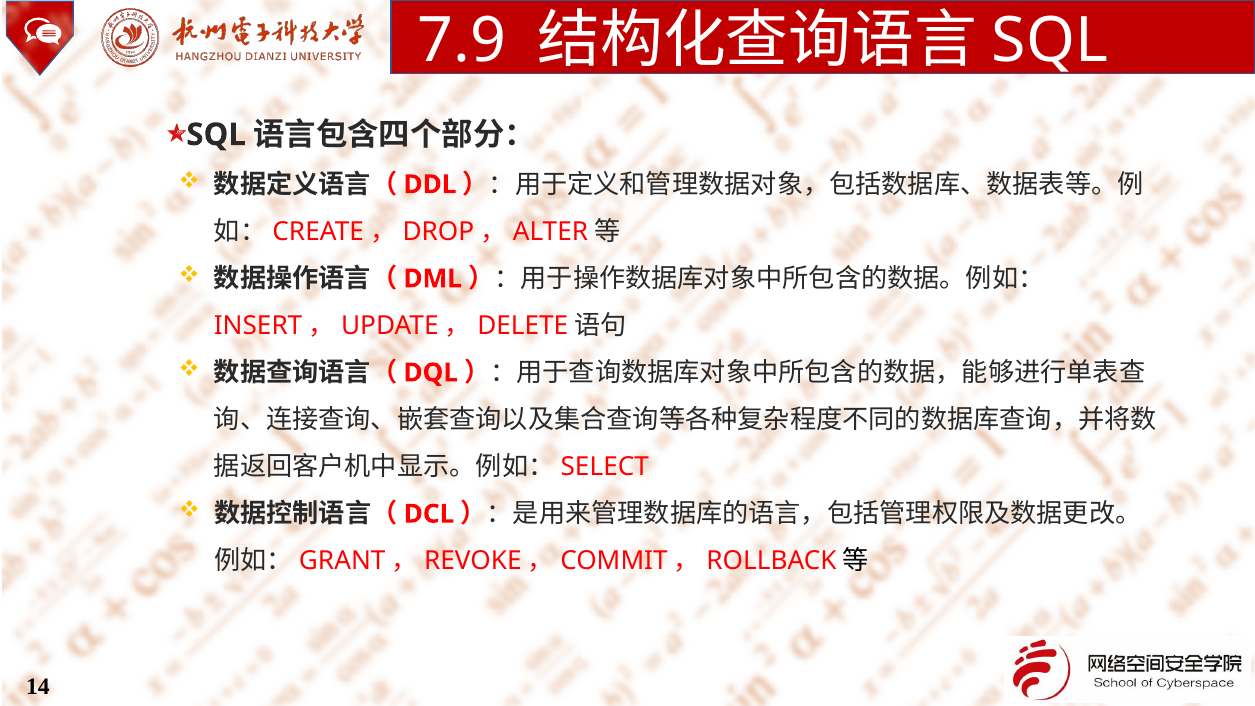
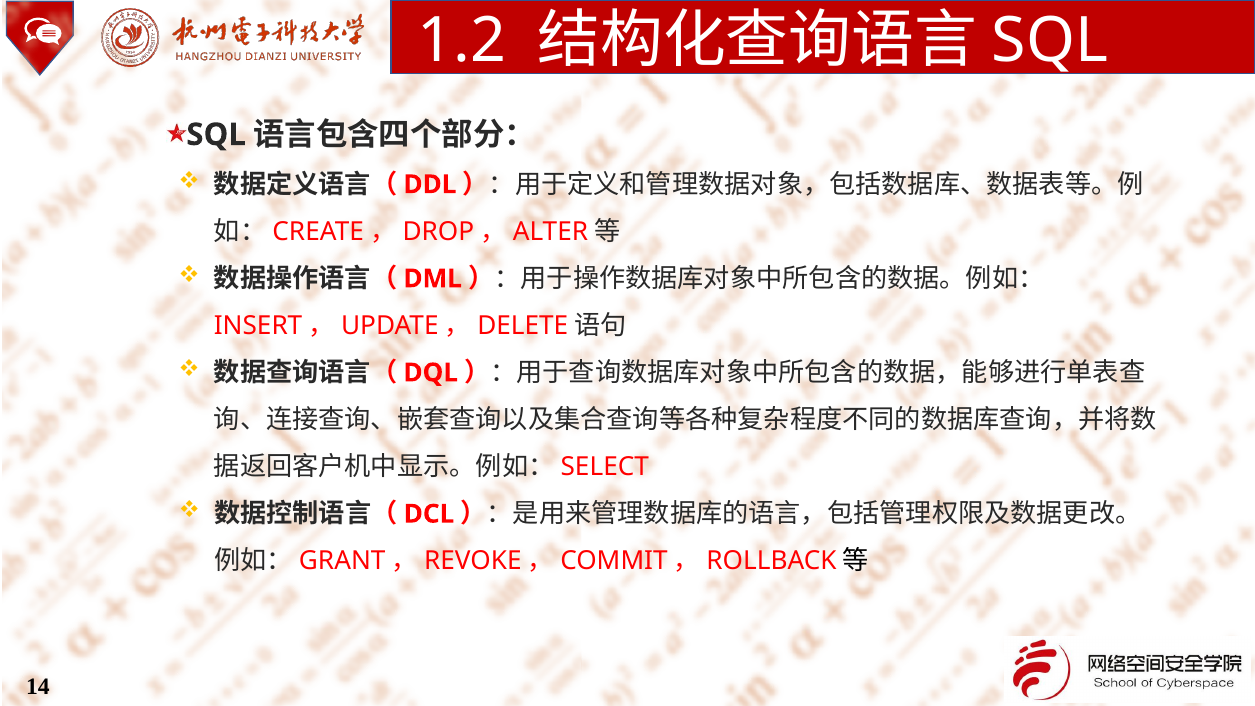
7.9: 7.9 -> 1.2 (462, 41)
